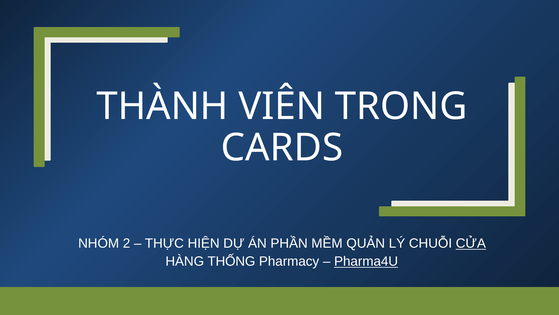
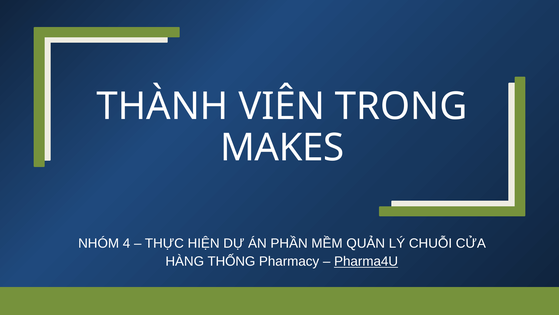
CARDS: CARDS -> MAKES (282, 147)
2: 2 -> 4 (127, 243)
CỬA underline: present -> none (471, 243)
